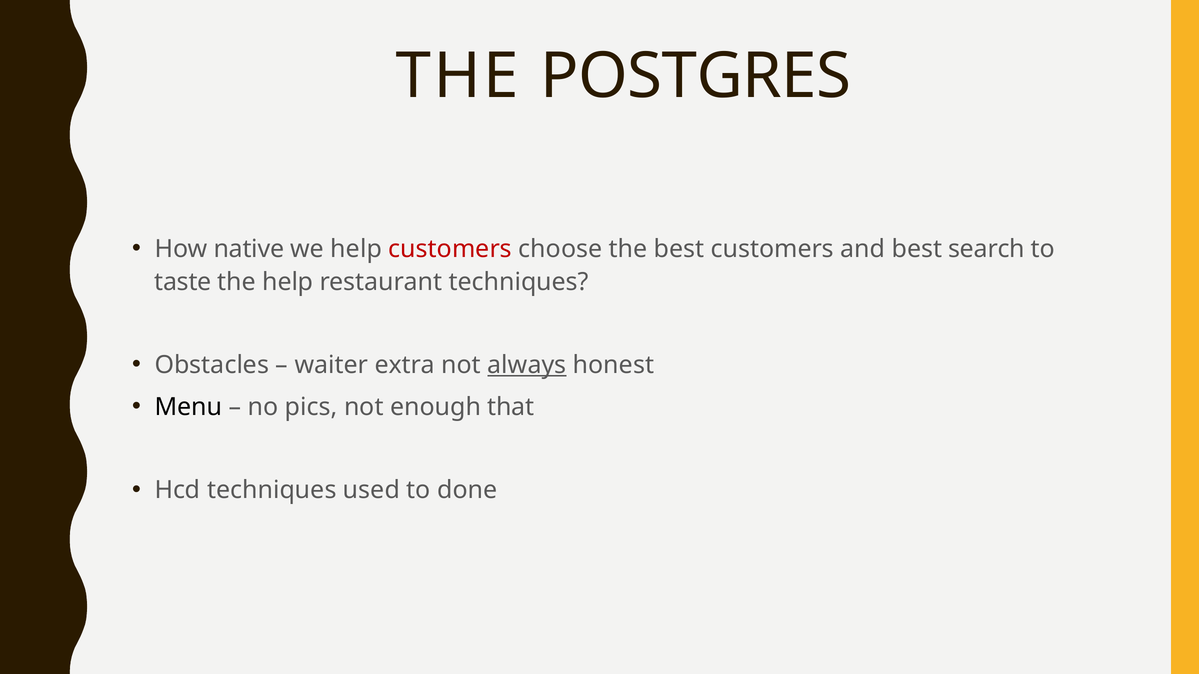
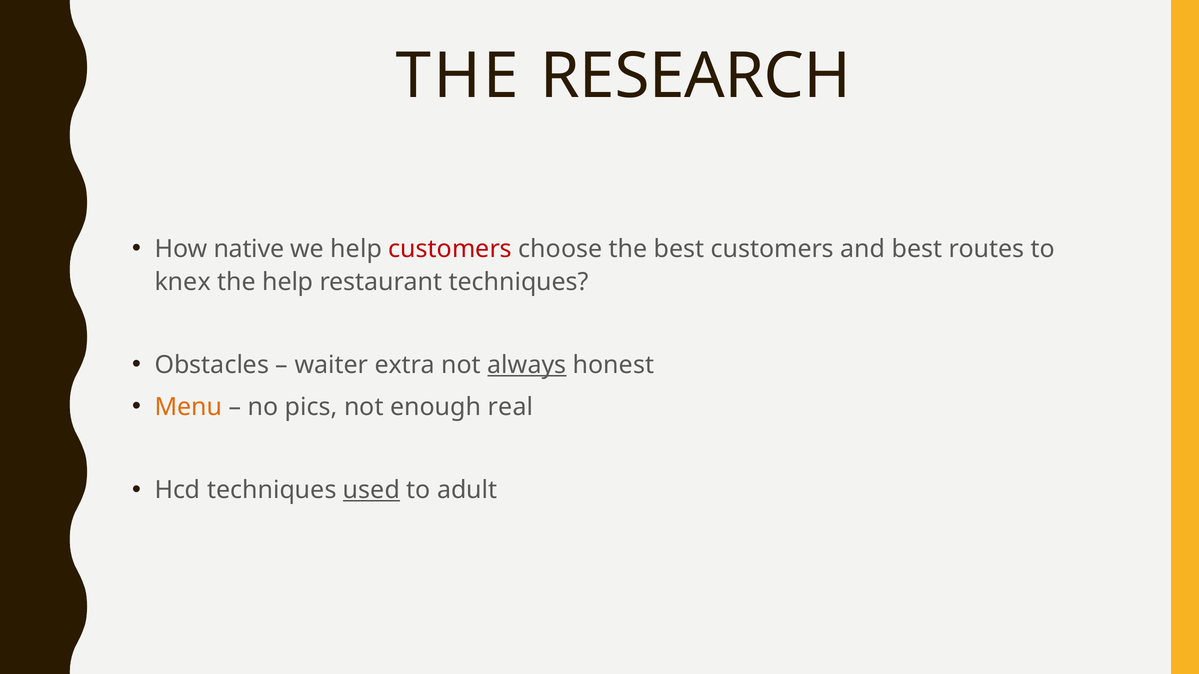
POSTGRES: POSTGRES -> RESEARCH (696, 76)
search: search -> routes (986, 249)
taste: taste -> knex (183, 282)
Menu colour: black -> orange (188, 407)
that: that -> real (510, 407)
used underline: none -> present (371, 491)
done: done -> adult (467, 491)
